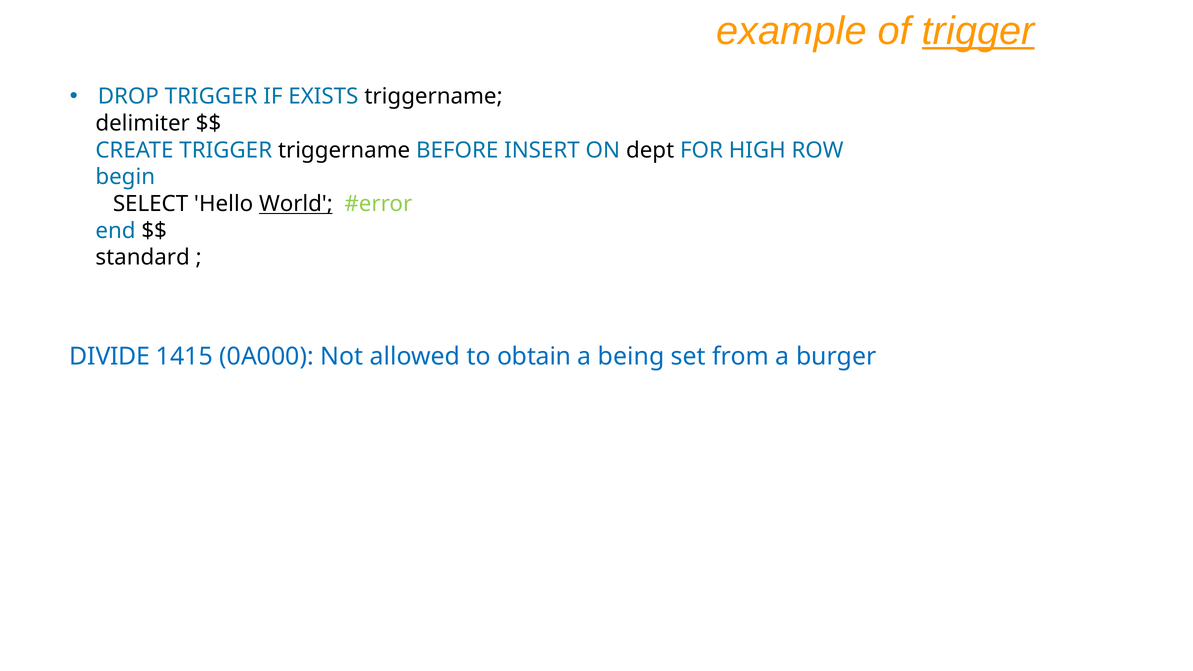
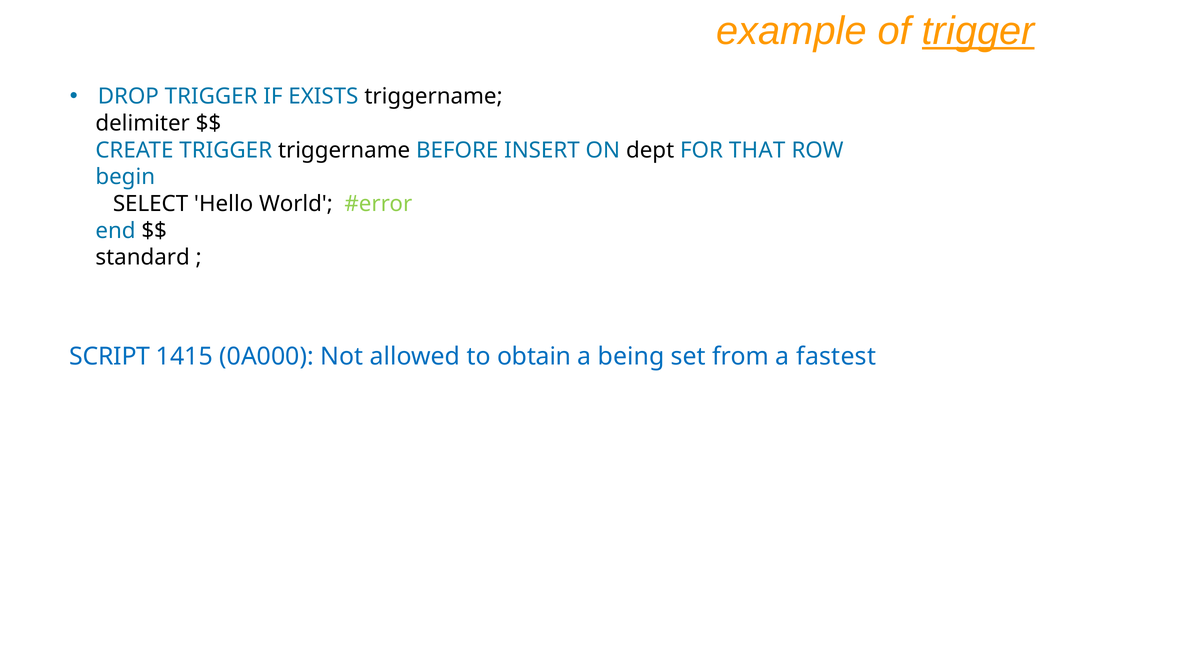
HIGH: HIGH -> THAT (757, 150)
World underline: present -> none (296, 204)
DIVIDE: DIVIDE -> SCRIPT (110, 357)
burger: burger -> fastest (836, 357)
